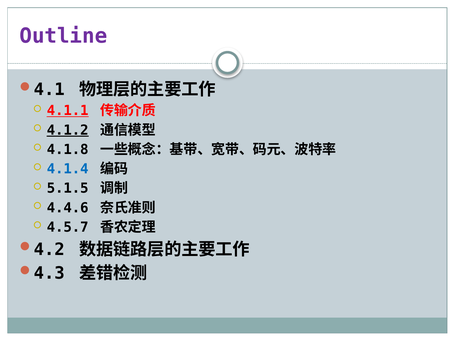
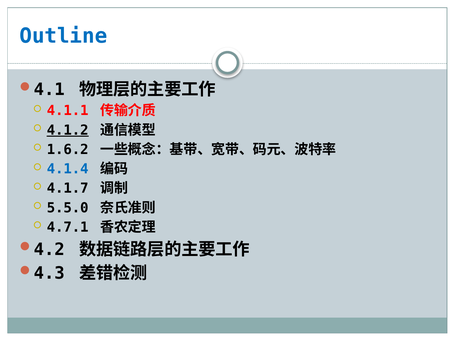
Outline colour: purple -> blue (63, 36)
4.1.1 underline: present -> none (68, 111)
4.1.8: 4.1.8 -> 1.6.2 (68, 150)
5.1.5: 5.1.5 -> 4.1.7 (68, 189)
4.4.6: 4.4.6 -> 5.5.0 (68, 208)
4.5.7: 4.5.7 -> 4.7.1 (68, 227)
